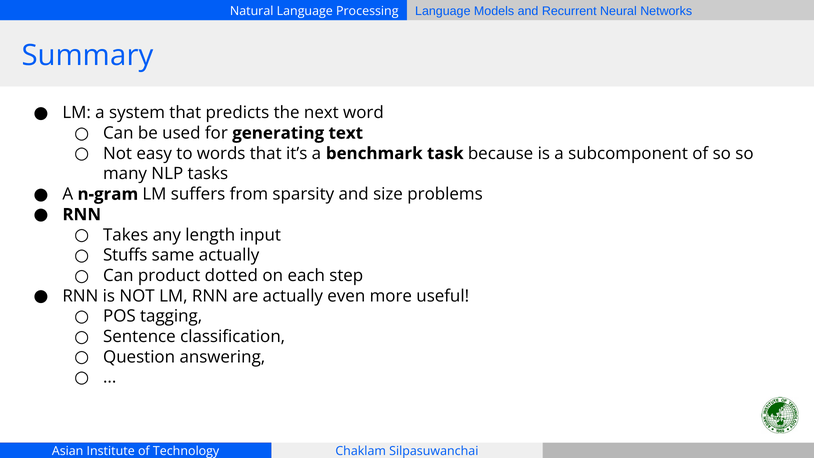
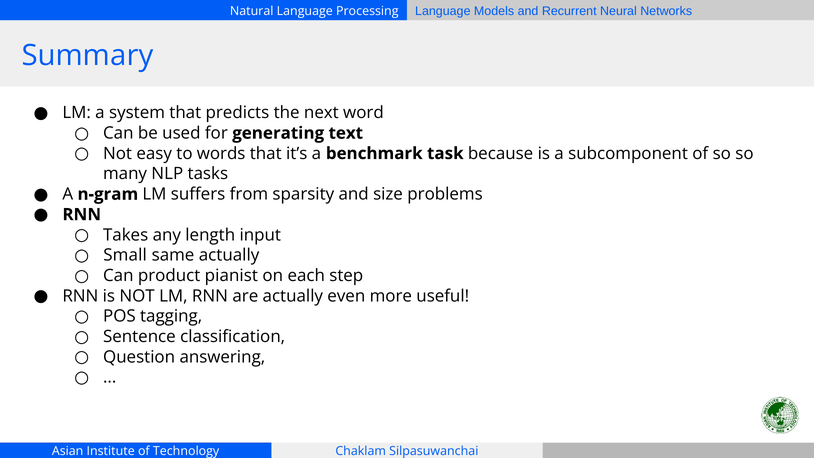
Stuffs: Stuffs -> Small (125, 255)
dotted: dotted -> pianist (231, 276)
